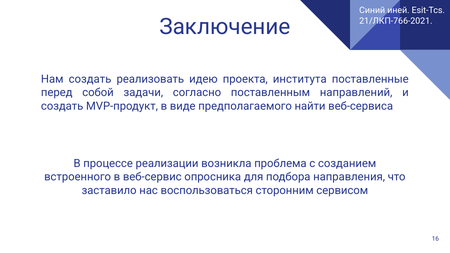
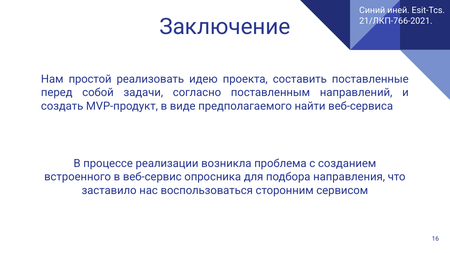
Нам создать: создать -> простой (90, 79)
института: института -> составить (300, 79)
